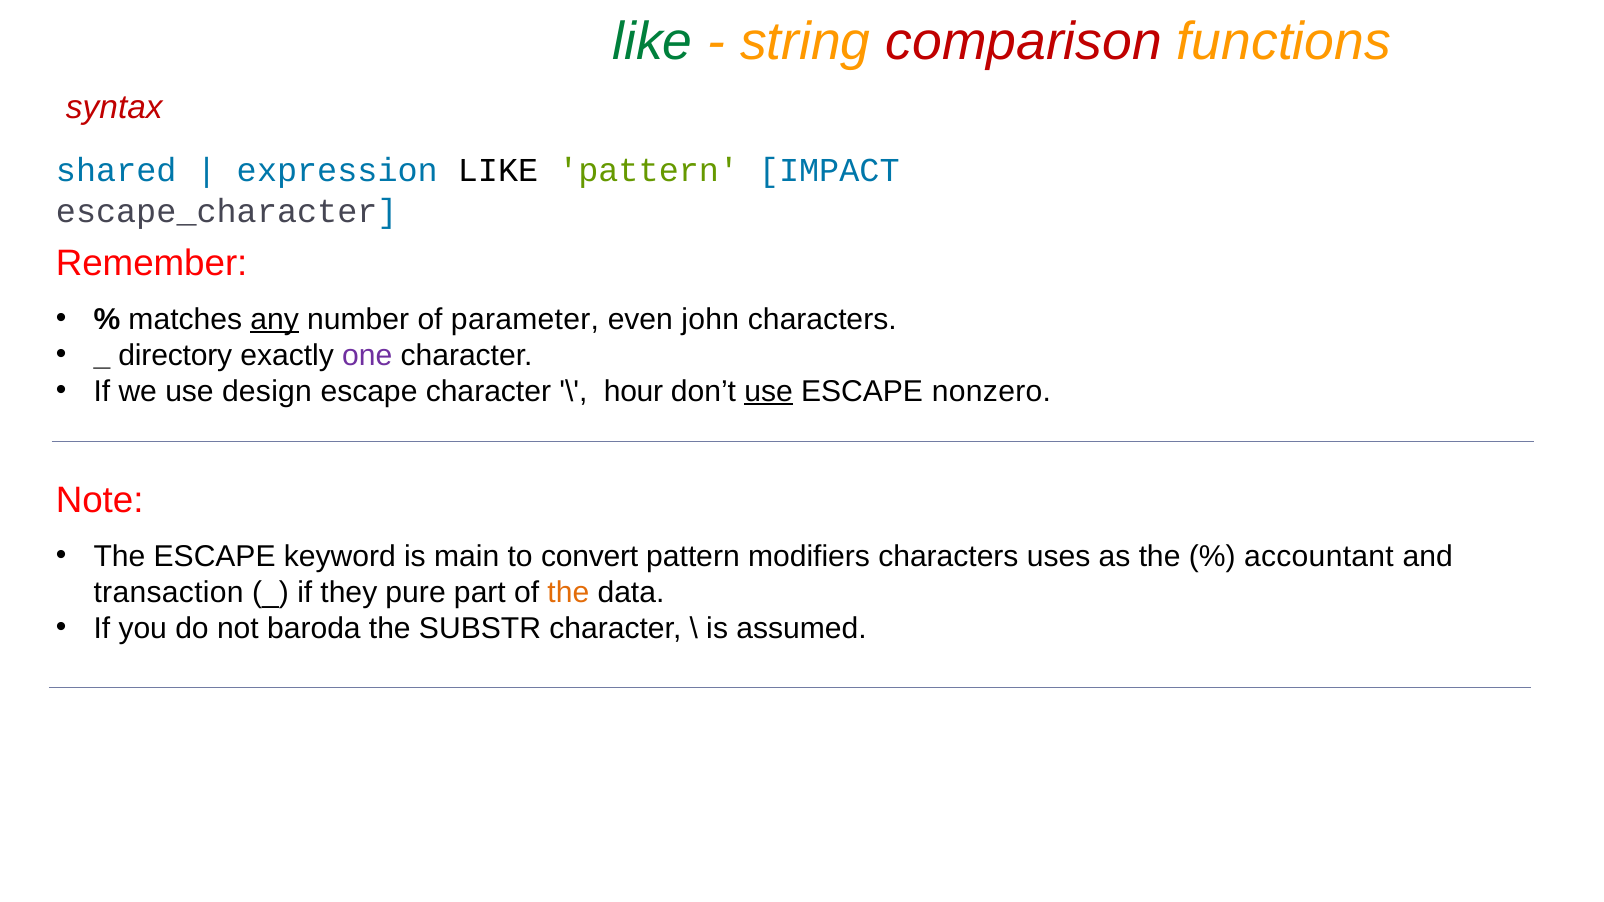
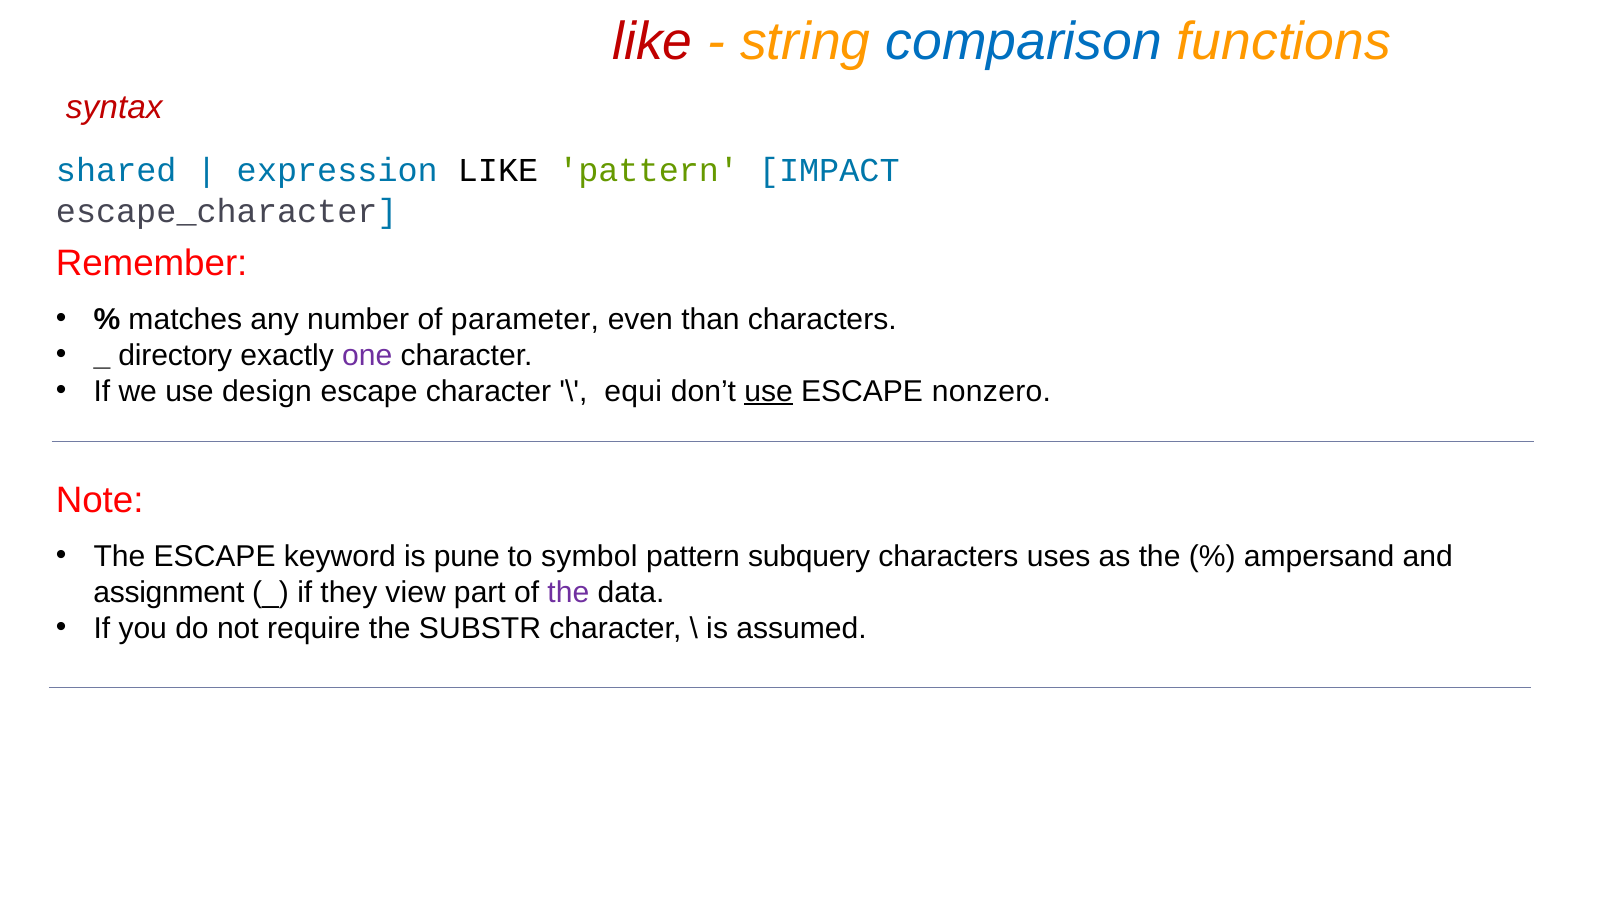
like colour: green -> red (652, 42)
comparison colour: red -> blue (1024, 42)
any underline: present -> none (275, 319)
john: john -> than (710, 319)
hour: hour -> equi (633, 392)
main: main -> pune (467, 556)
convert: convert -> symbol (589, 556)
modifiers: modifiers -> subquery (809, 556)
accountant: accountant -> ampersand (1319, 556)
transaction: transaction -> assignment (169, 592)
pure: pure -> view (416, 592)
the colour: orange -> purple (568, 592)
baroda: baroda -> require (314, 628)
